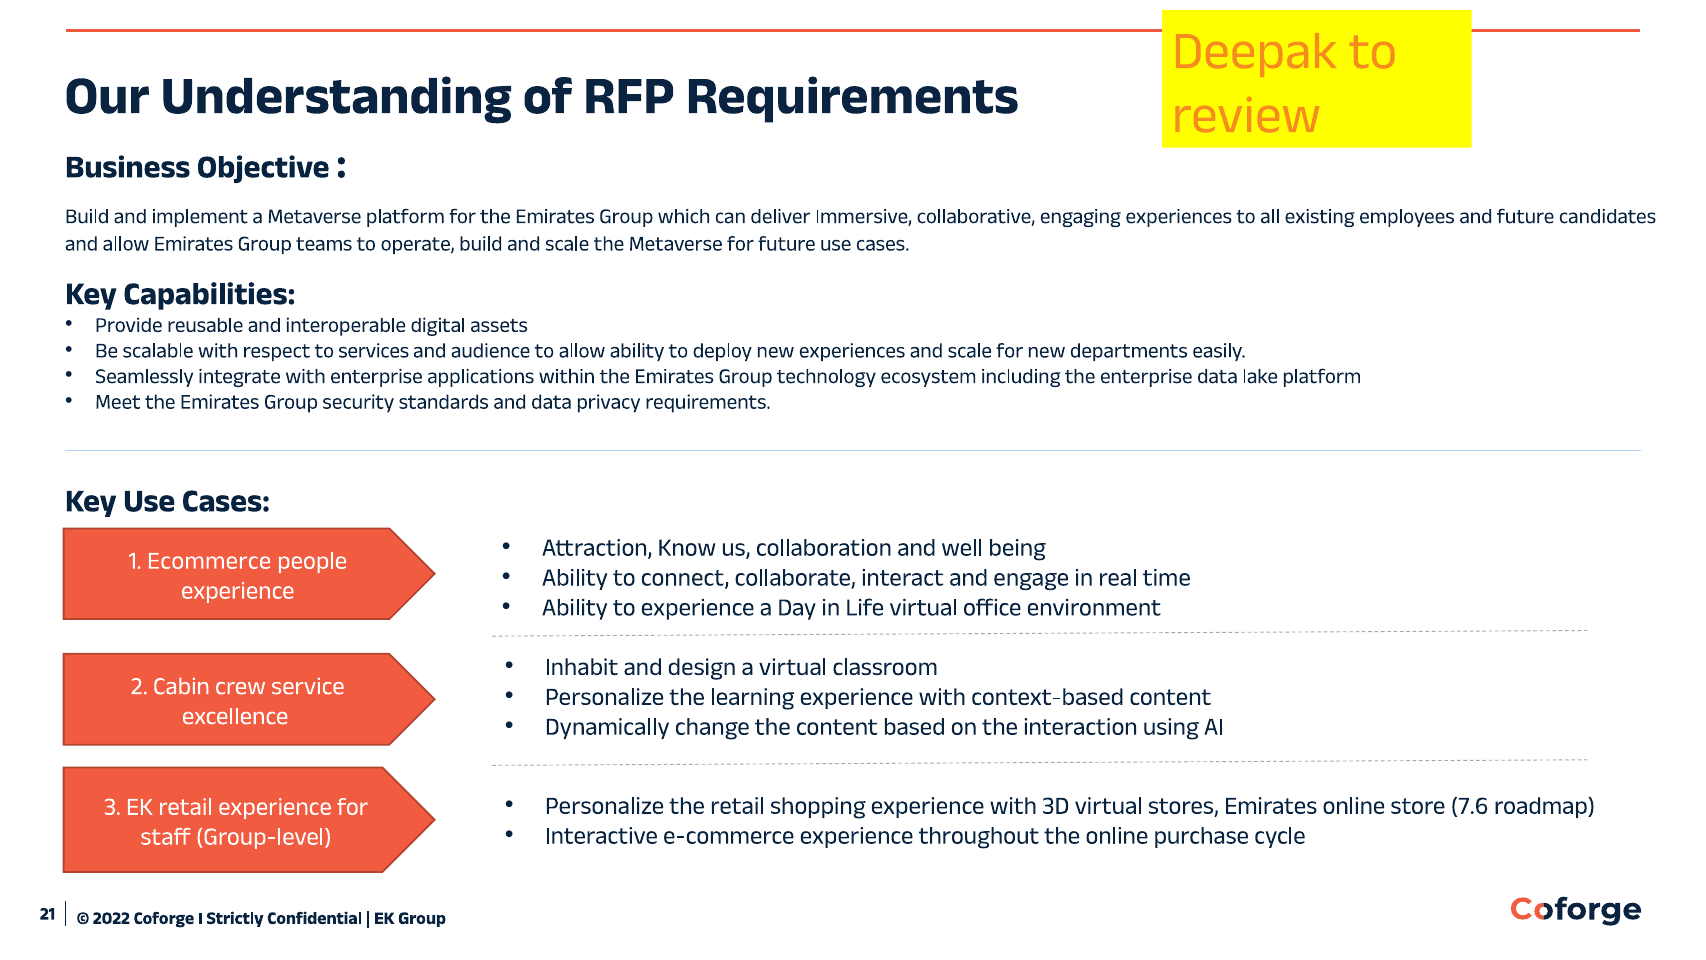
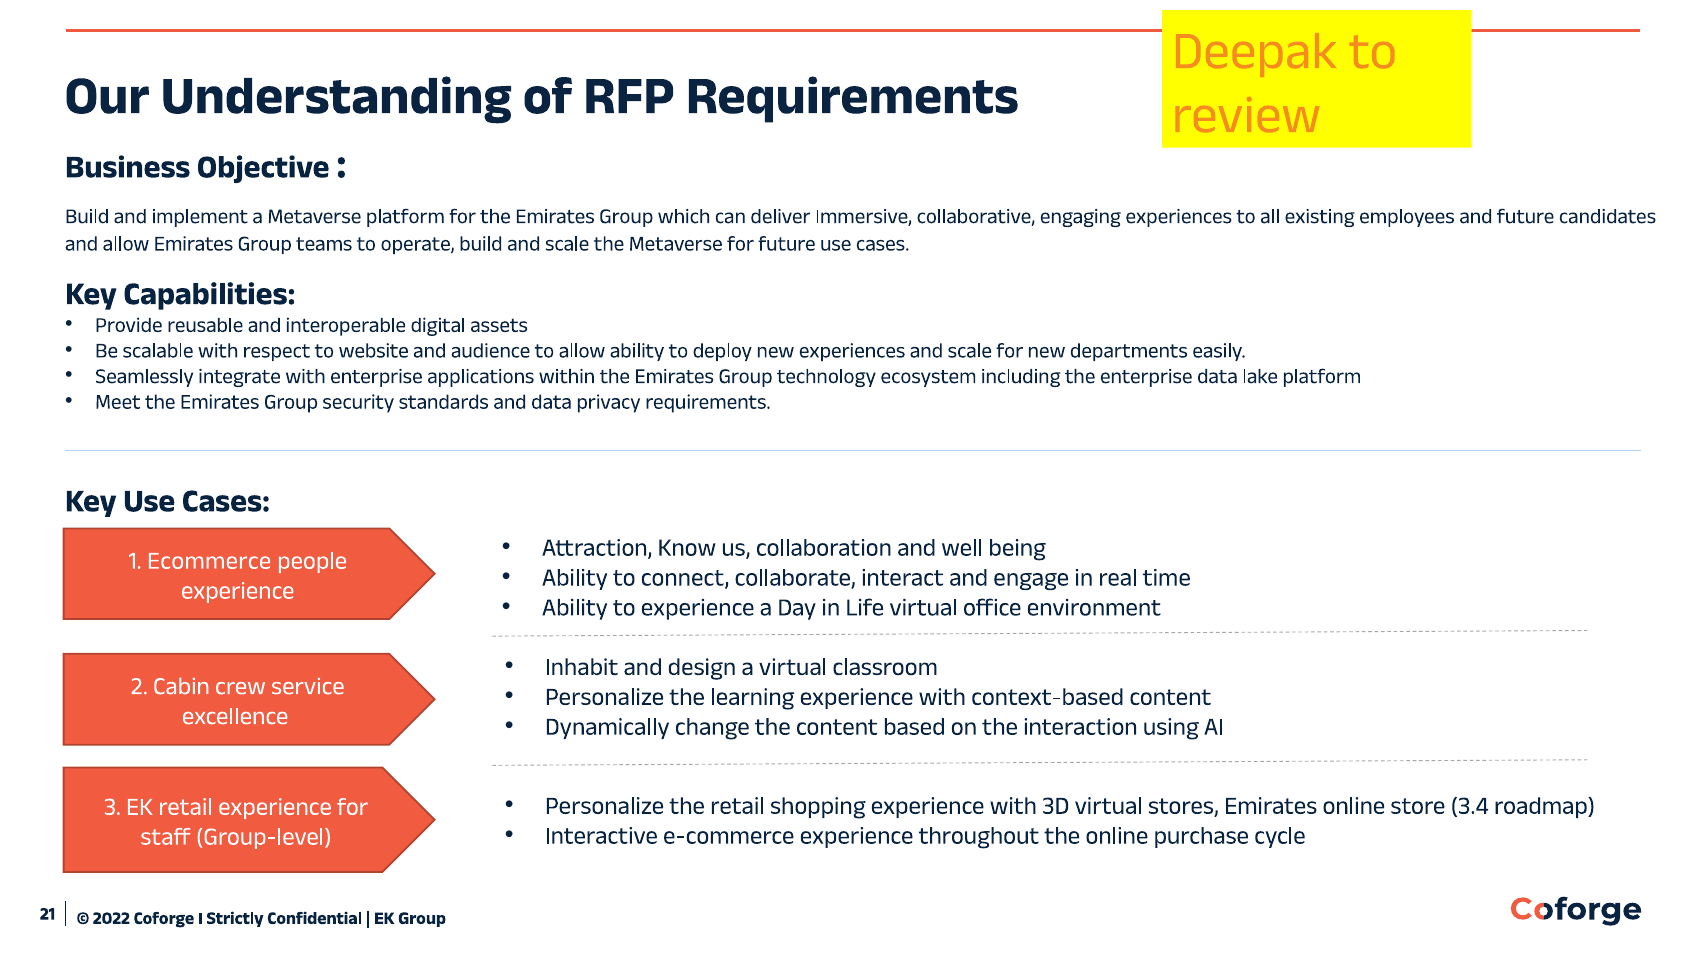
services: services -> website (374, 350)
7.6: 7.6 -> 3.4 (1470, 805)
